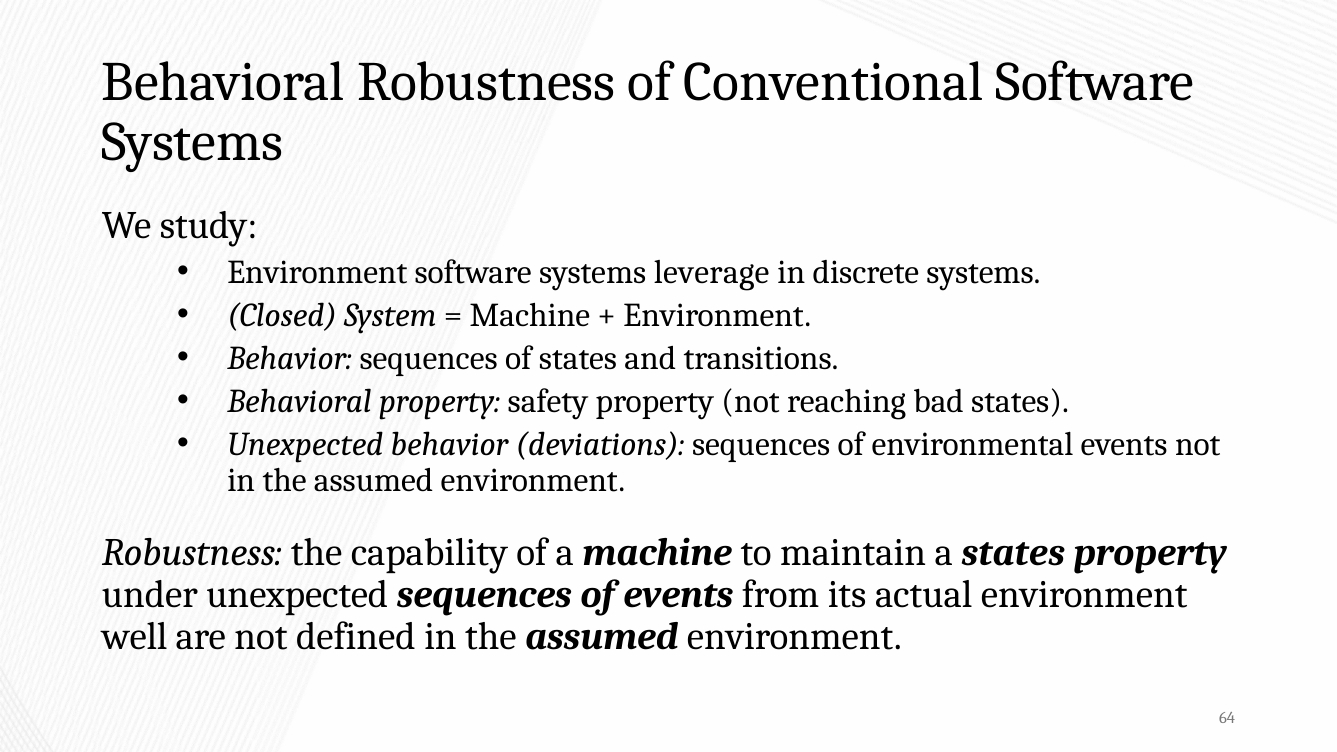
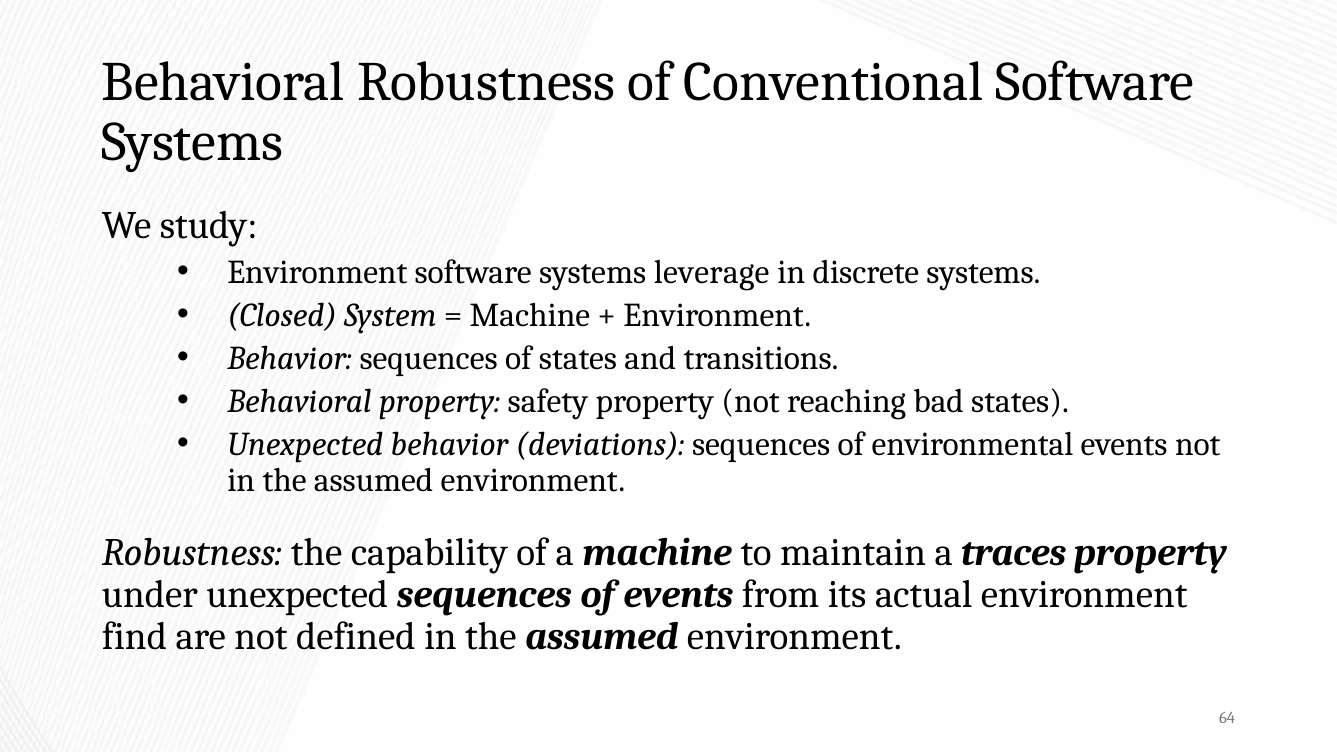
a states: states -> traces (1014, 553)
well: well -> find (134, 637)
